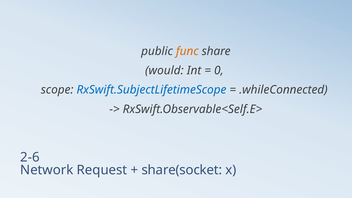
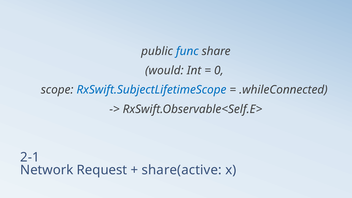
func colour: orange -> blue (187, 51)
2-6: 2-6 -> 2-1 (30, 157)
share(socket: share(socket -> share(active (182, 170)
